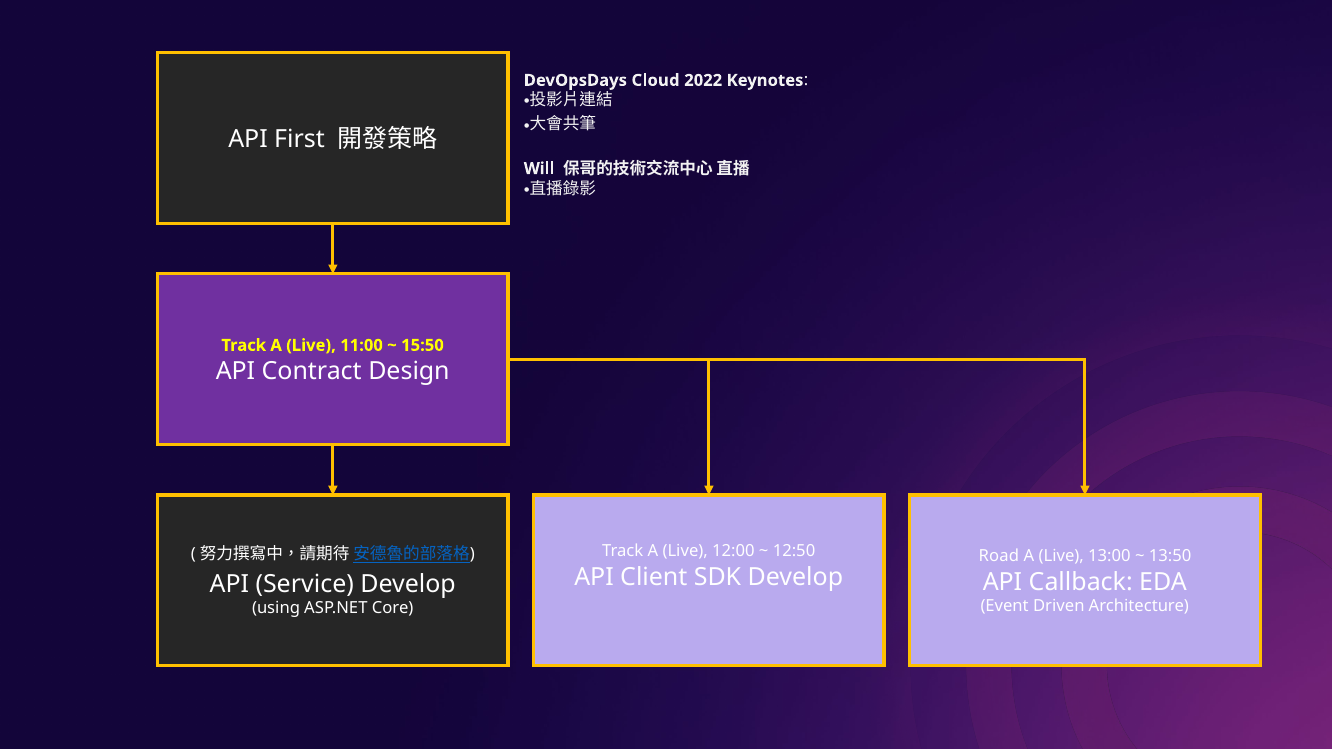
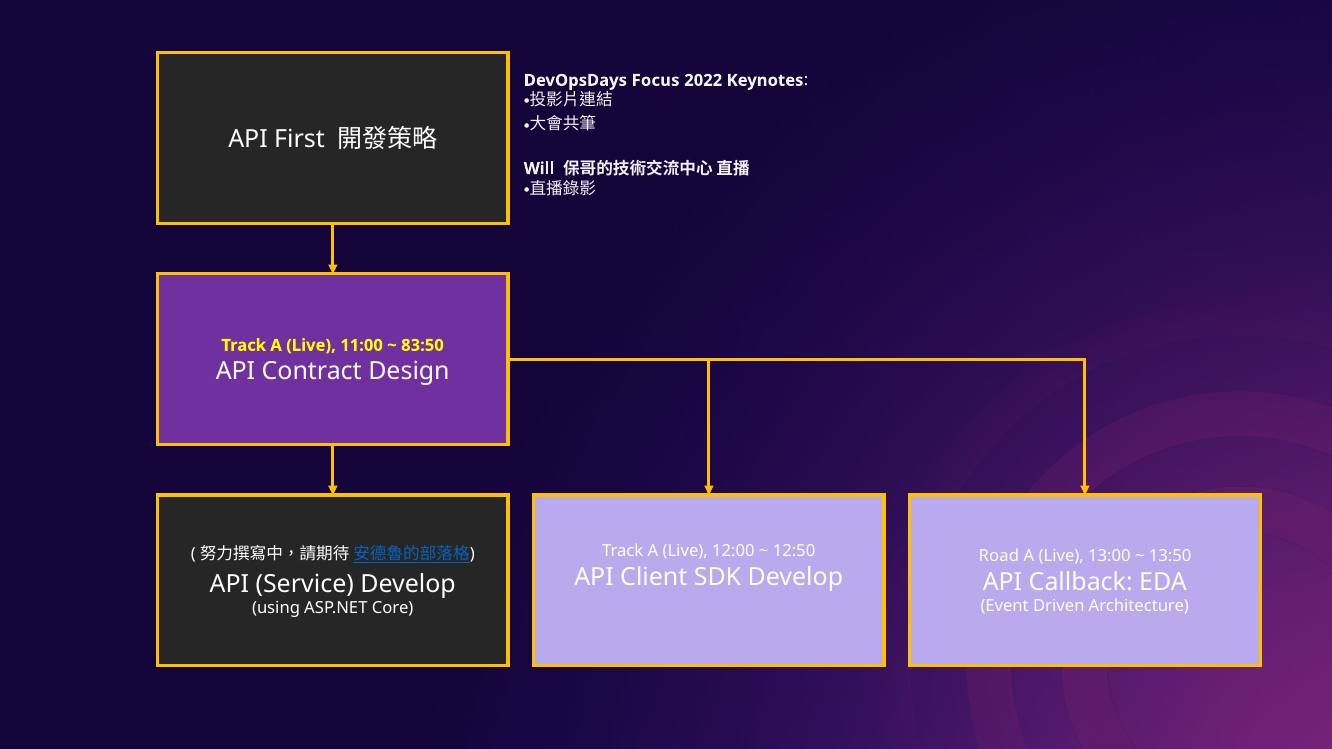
Cloud: Cloud -> Focus (656, 80)
15:50: 15:50 -> 83:50 (422, 345)
